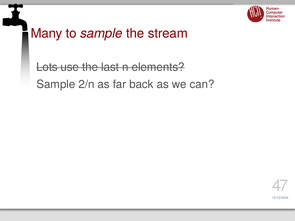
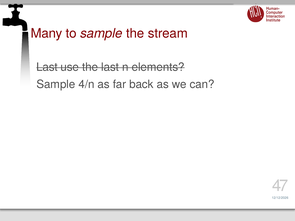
Lots: Lots -> Last (47, 67)
2/n: 2/n -> 4/n (86, 84)
